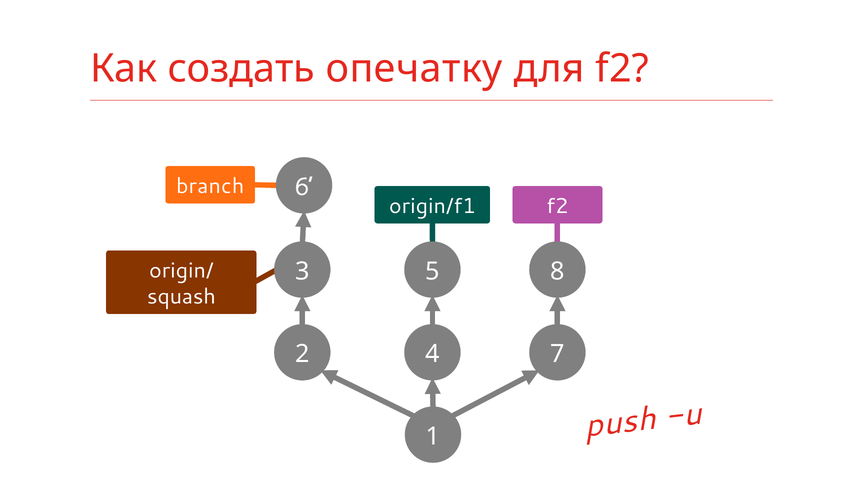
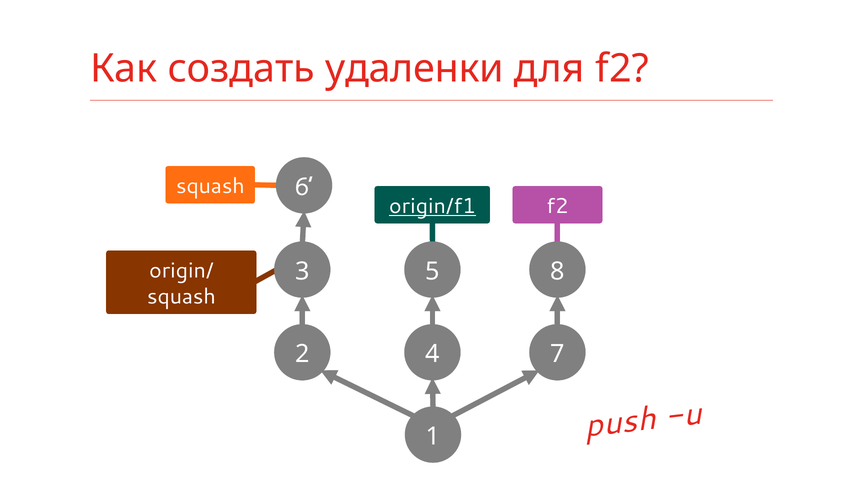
опечатку: опечатку -> удаленки (414, 69)
branch: branch -> squash (210, 186)
origin/f1 underline: none -> present (432, 206)
